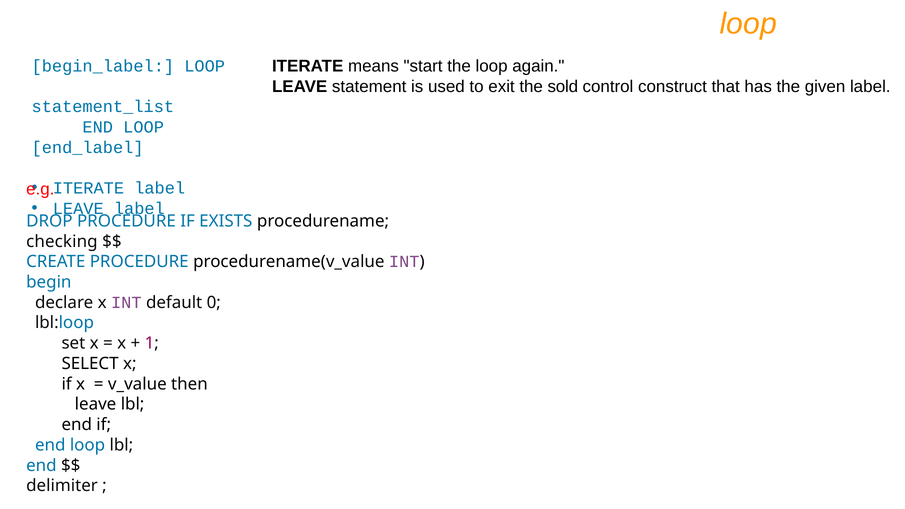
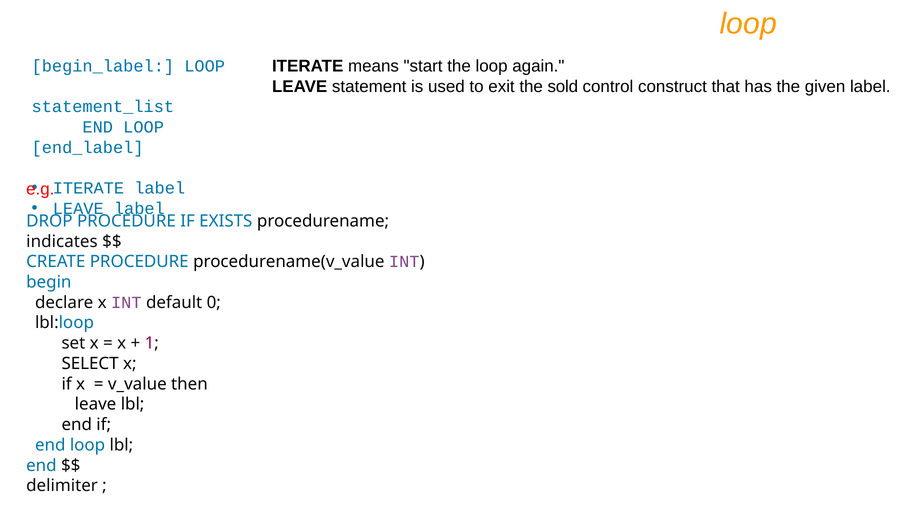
checking: checking -> indicates (62, 241)
